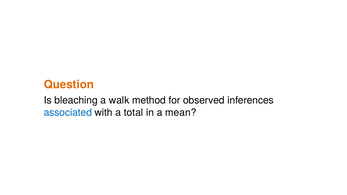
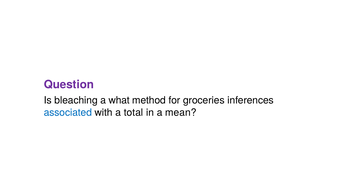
Question colour: orange -> purple (69, 85)
walk: walk -> what (119, 100)
observed: observed -> groceries (204, 100)
